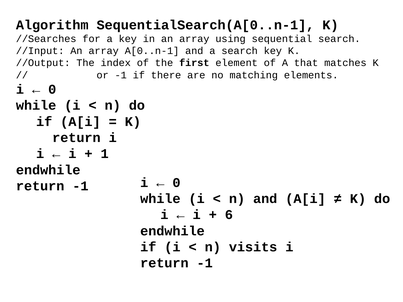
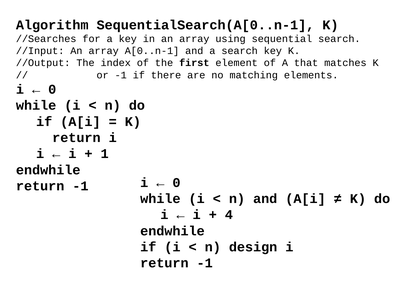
6: 6 -> 4 (229, 215)
visits: visits -> design (253, 247)
